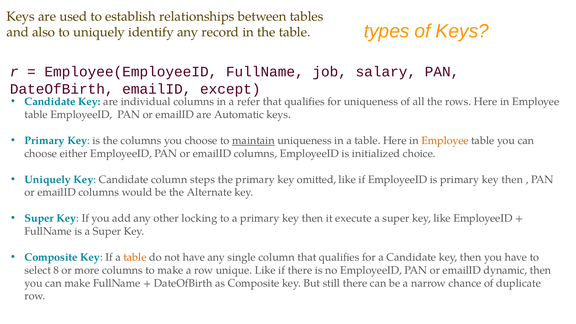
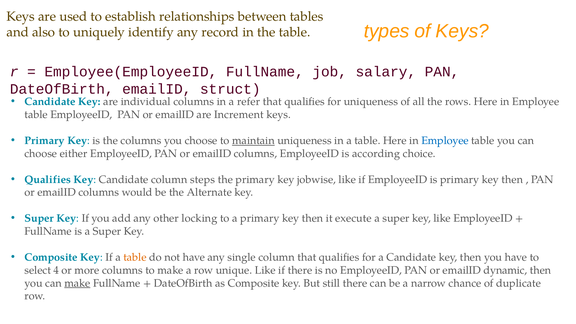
except: except -> struct (230, 89)
Automatic: Automatic -> Increment (239, 115)
Employee colour: orange -> blue (445, 141)
initialized: initialized -> according (376, 154)
Uniquely: Uniquely -> Qualifies (48, 179)
omitted: omitted -> jobwise (317, 179)
8: 8 -> 4 (56, 270)
make underline: none -> present (77, 283)
